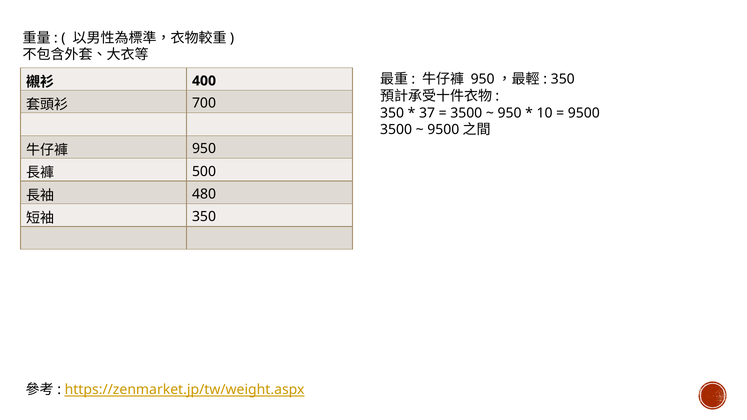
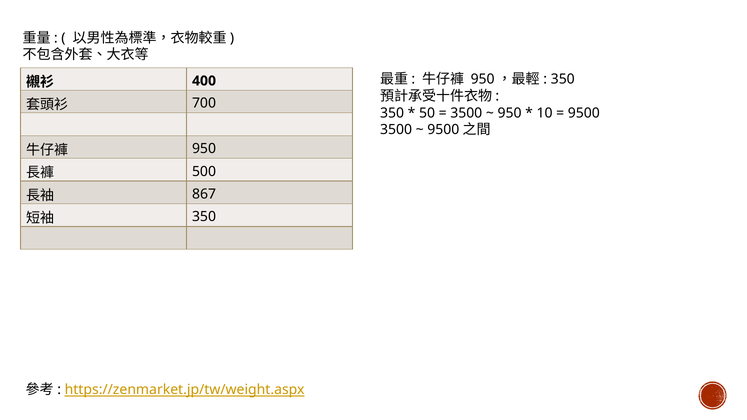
37: 37 -> 50 (427, 113)
480: 480 -> 867 (204, 194)
